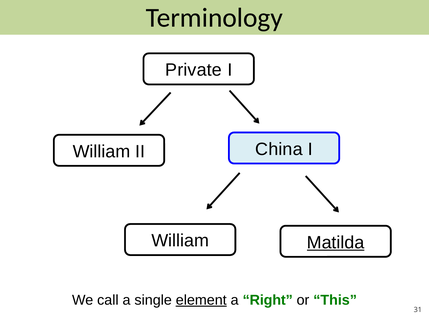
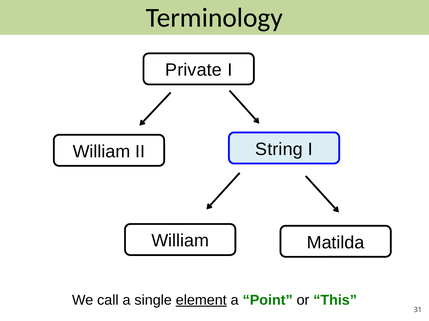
China: China -> String (279, 150)
Matilda underline: present -> none (336, 243)
Right: Right -> Point (268, 301)
